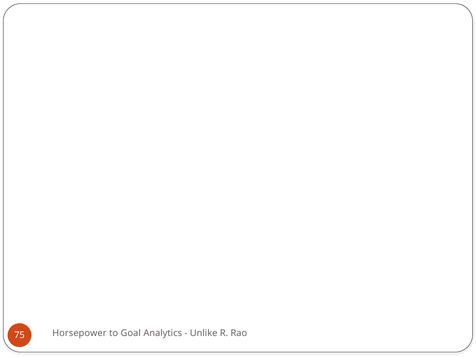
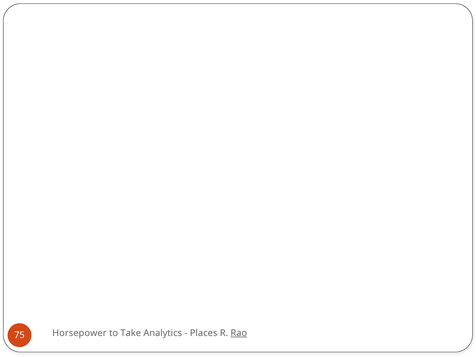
Goal: Goal -> Take (131, 333)
Unlike: Unlike -> Places (204, 333)
Rao underline: none -> present (239, 333)
